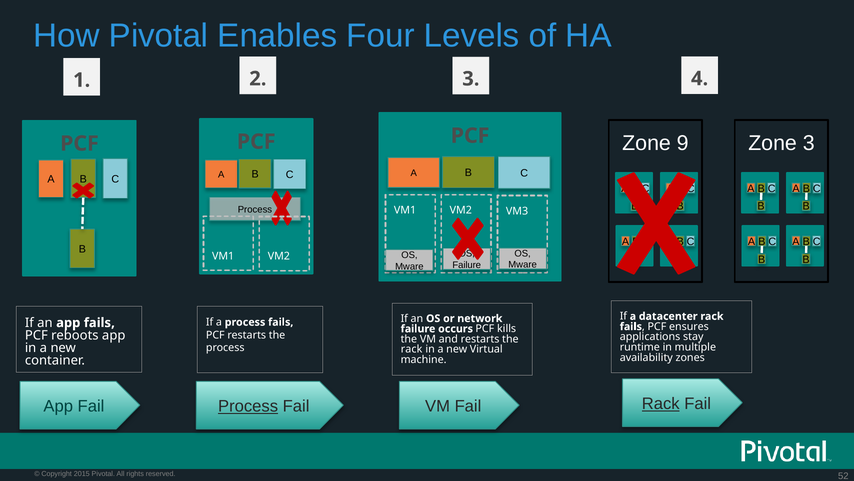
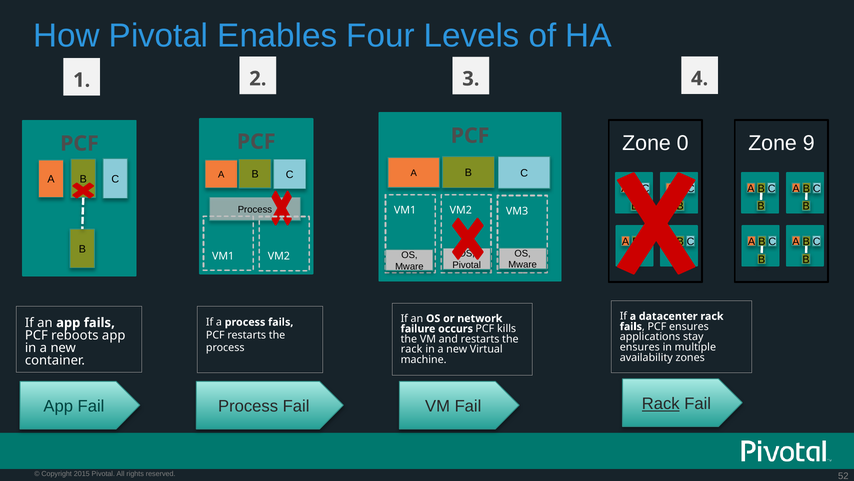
9: 9 -> 0 (683, 143)
Zone 3: 3 -> 9 (809, 143)
Failure: Failure -> Pivotal (467, 265)
runtime: runtime -> ensures (640, 347)
Process underline: present -> none (248, 406)
